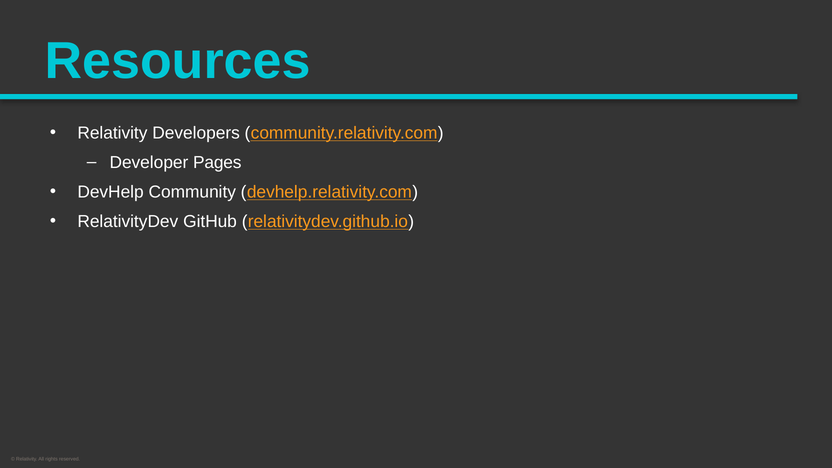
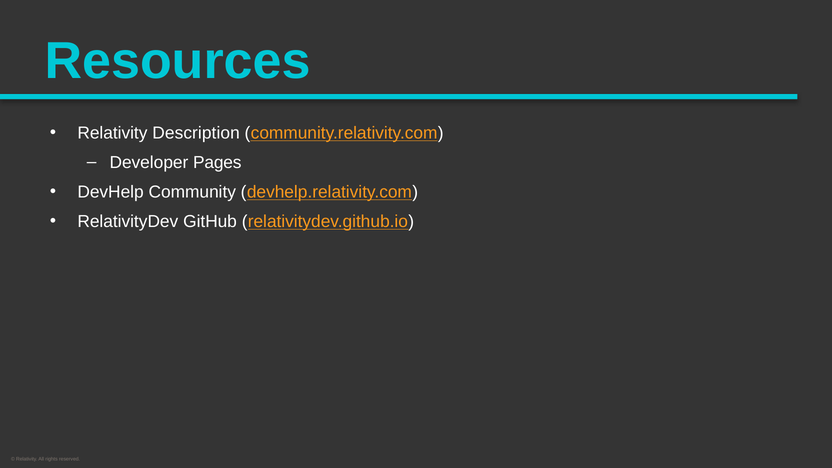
Developers: Developers -> Description (196, 133)
